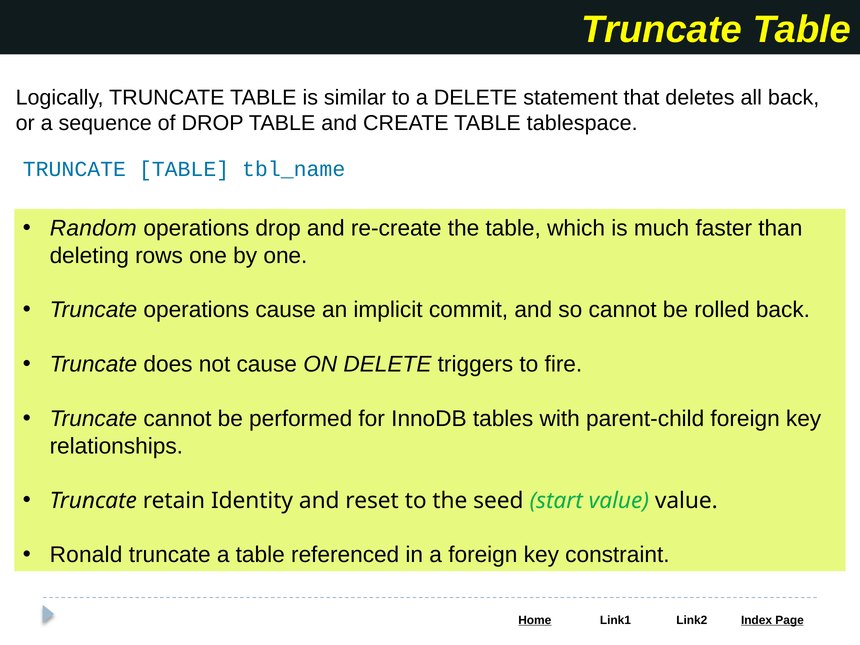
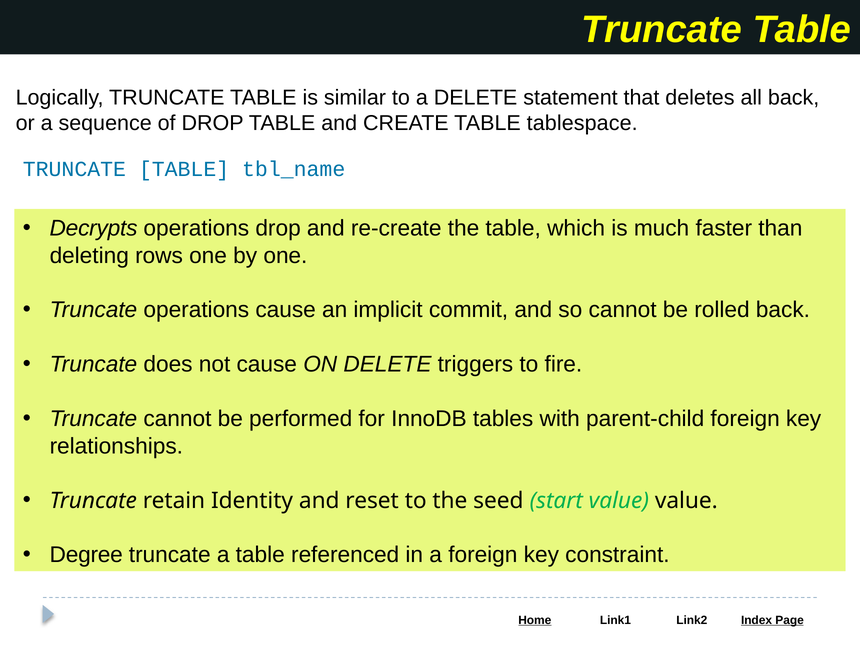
Random: Random -> Decrypts (94, 228)
Ronald: Ronald -> Degree (86, 555)
